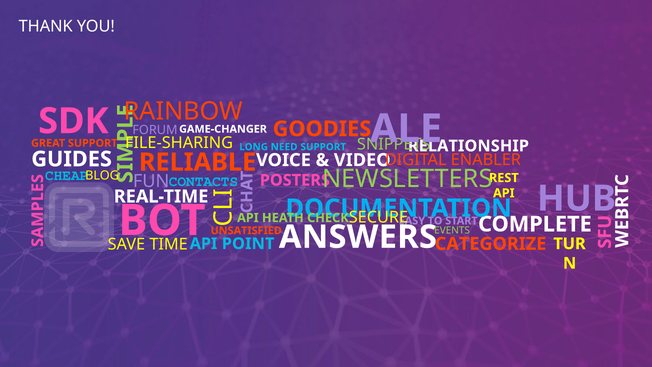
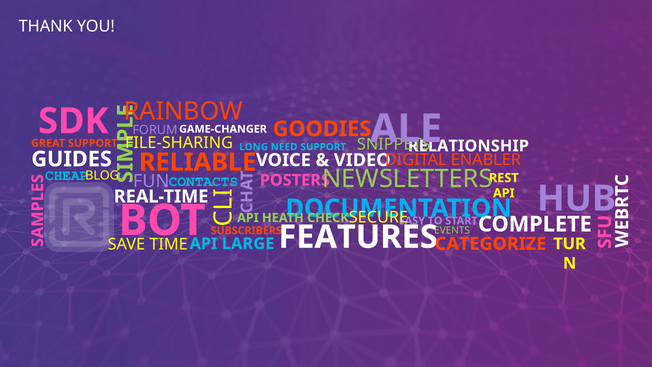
UNSATISFIED: UNSATISFIED -> SUBSCRIBERS (246, 230)
ANSWERS: ANSWERS -> FEATURES (358, 237)
POINT: POINT -> LARGE (248, 244)
